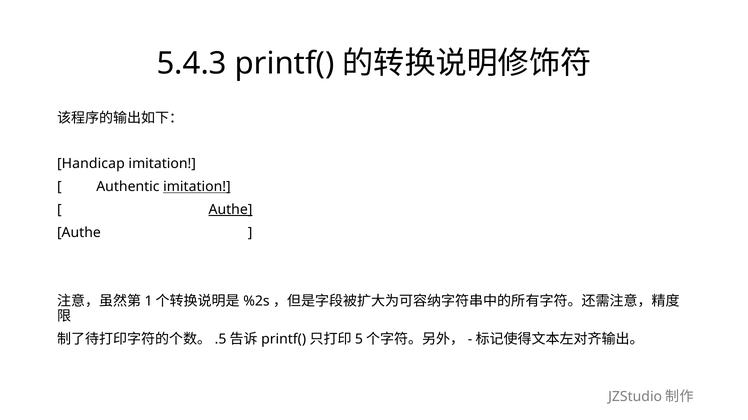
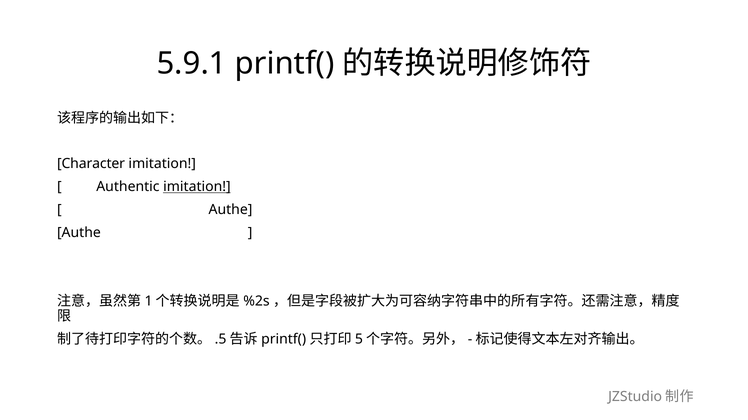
5.4.3: 5.4.3 -> 5.9.1 (192, 63)
Handicap: Handicap -> Character (91, 164)
Authe underline: present -> none (230, 210)
